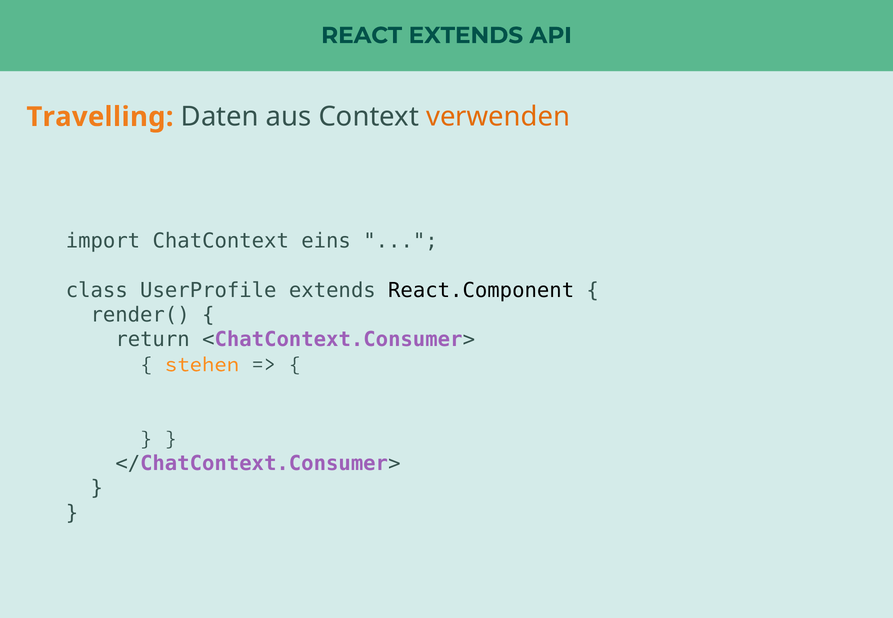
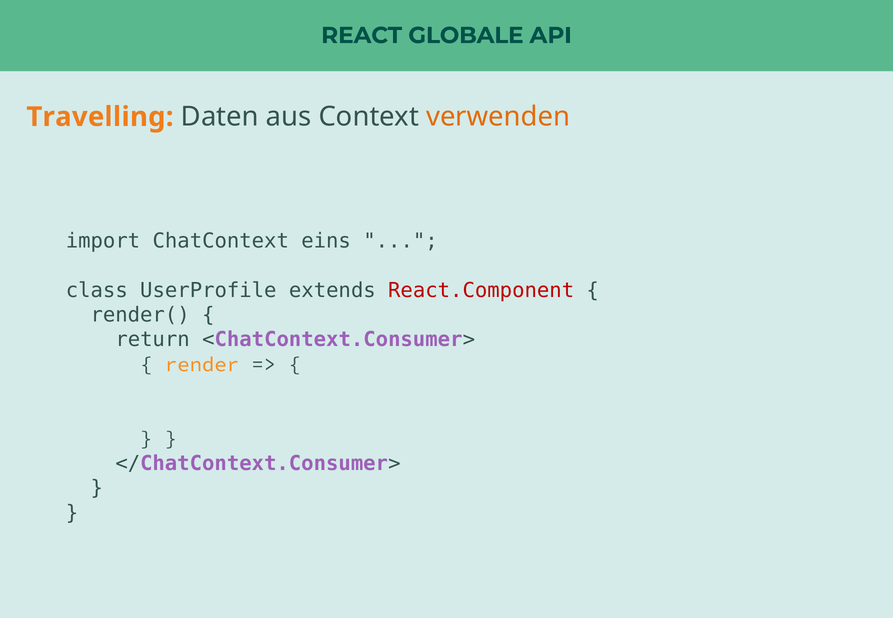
REACT EXTENDS: EXTENDS -> GLOBALE (466, 35)
React.Component colour: black -> red (481, 290)
stehen: stehen -> render (202, 365)
